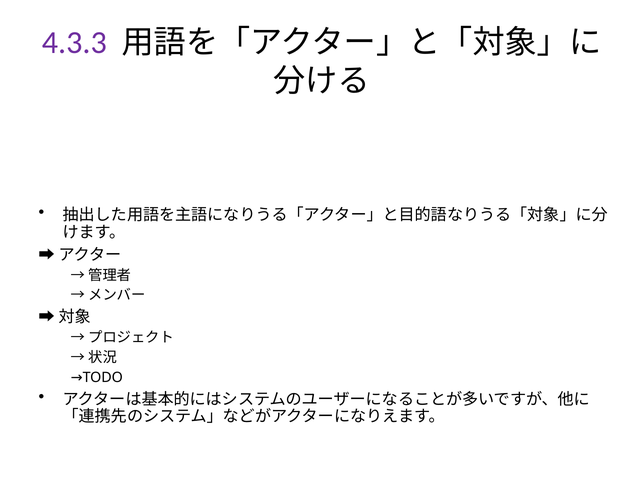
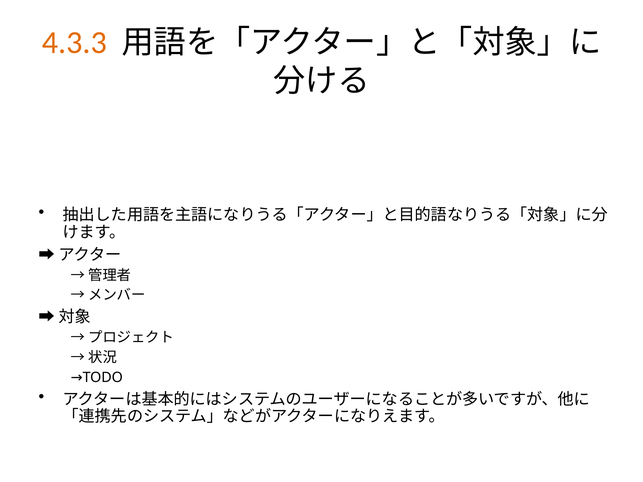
4.3.3 colour: purple -> orange (74, 42)
